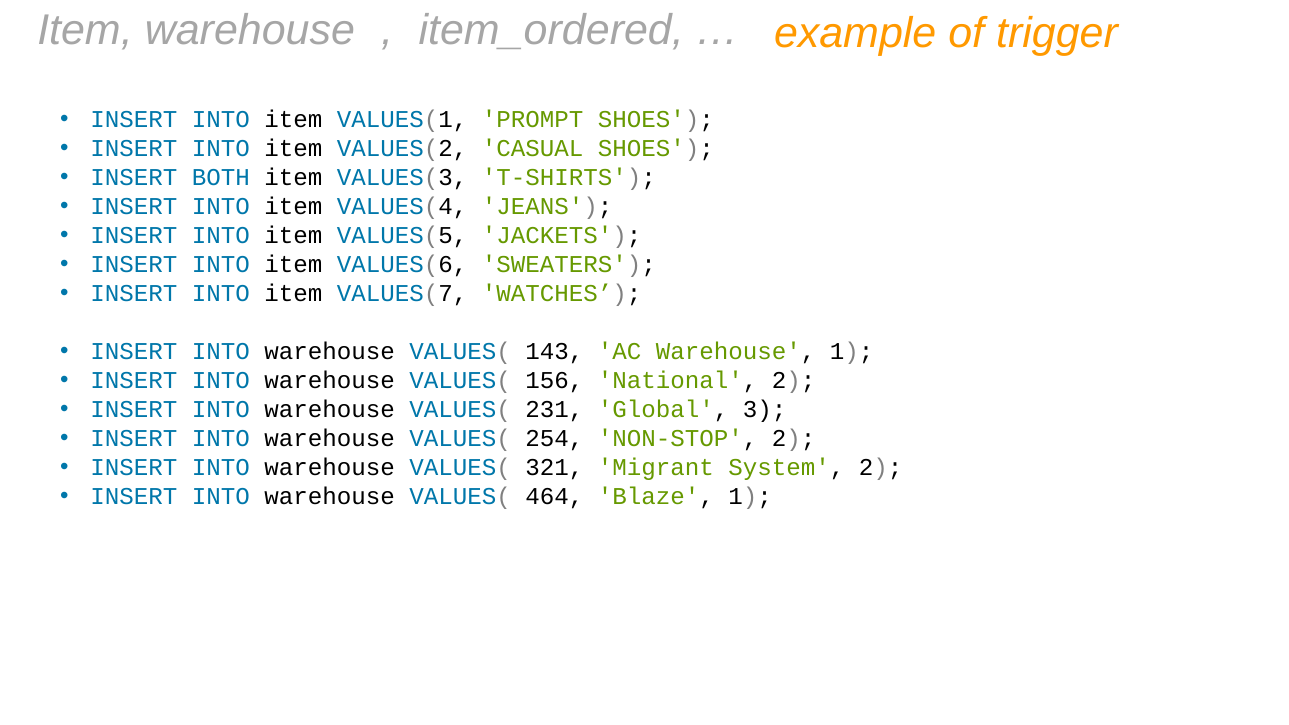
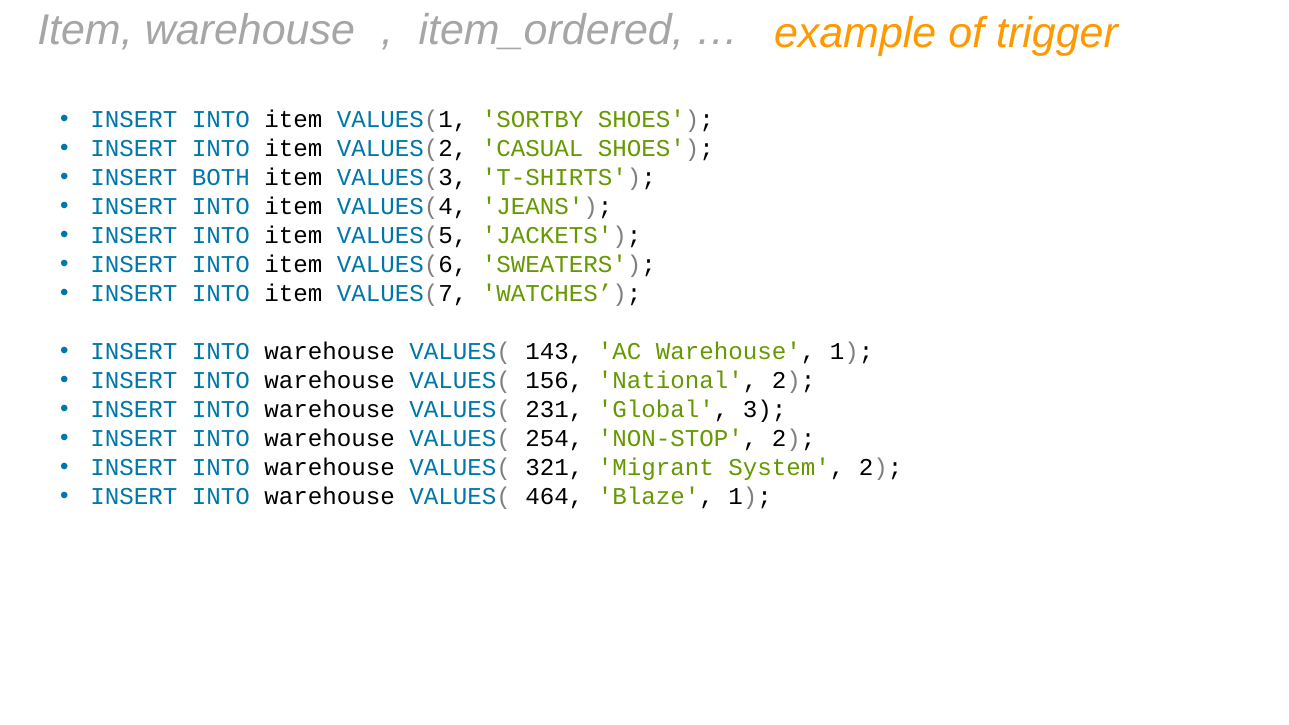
PROMPT: PROMPT -> SORTBY (533, 120)
